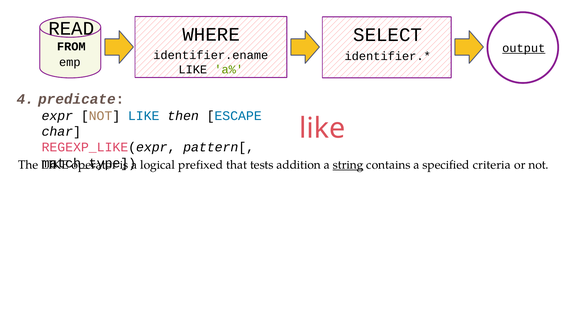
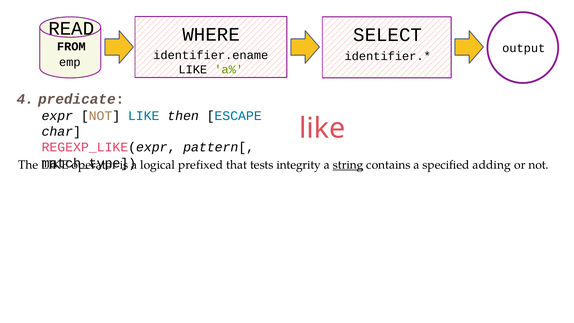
output underline: present -> none (524, 48)
addition: addition -> integrity (299, 165)
criteria: criteria -> adding (492, 165)
